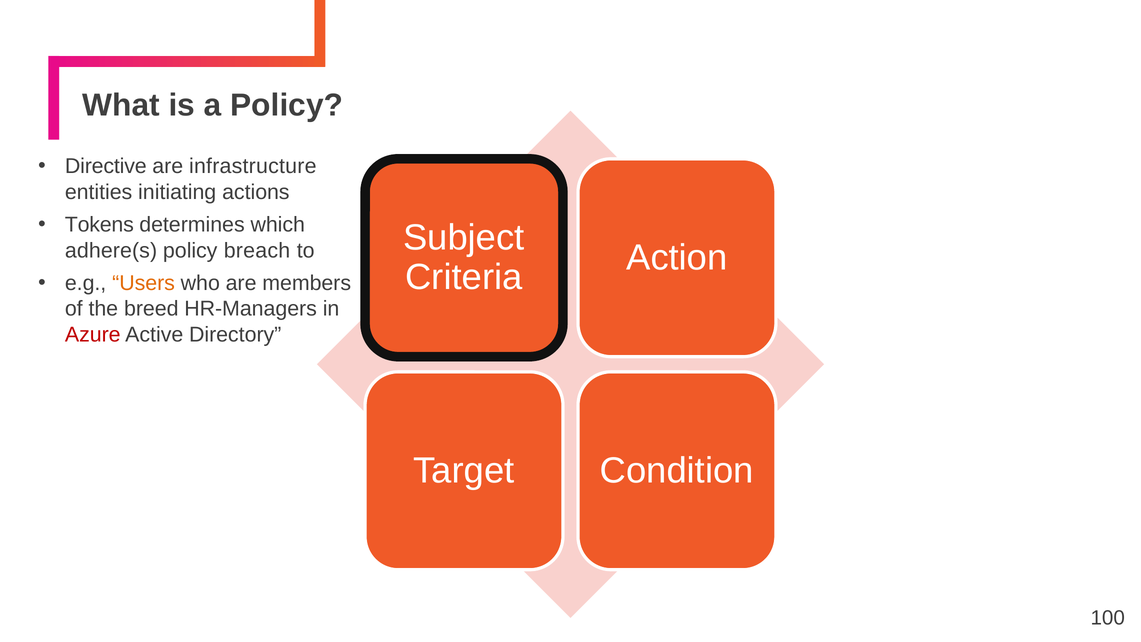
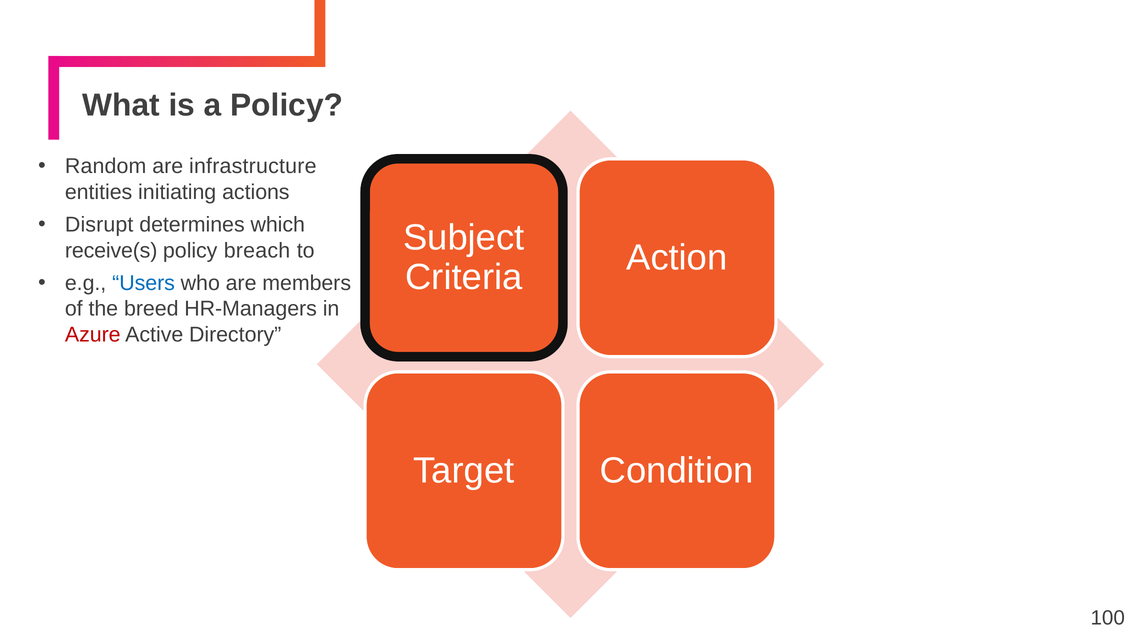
Directive: Directive -> Random (106, 166)
Tokens: Tokens -> Disrupt (99, 225)
adhere(s: adhere(s -> receive(s (111, 250)
Users colour: orange -> blue (144, 283)
